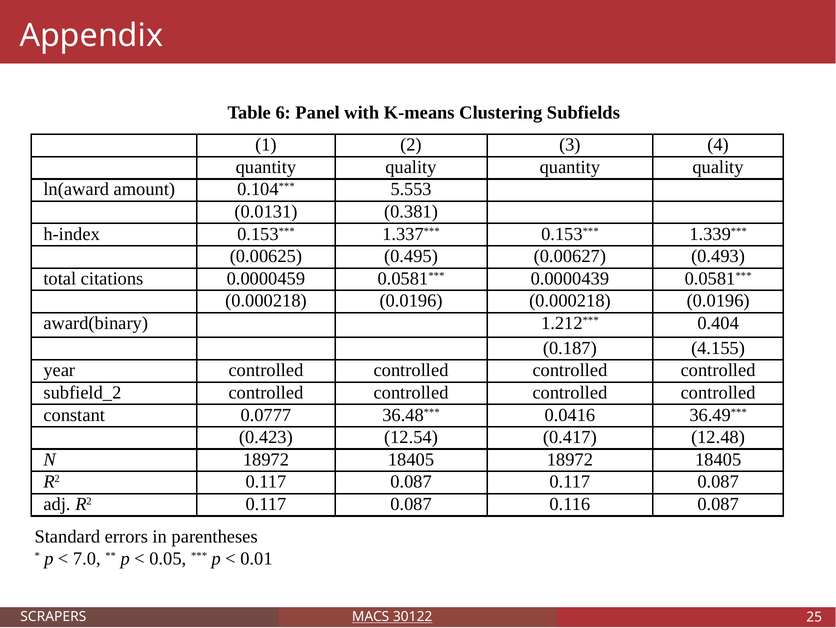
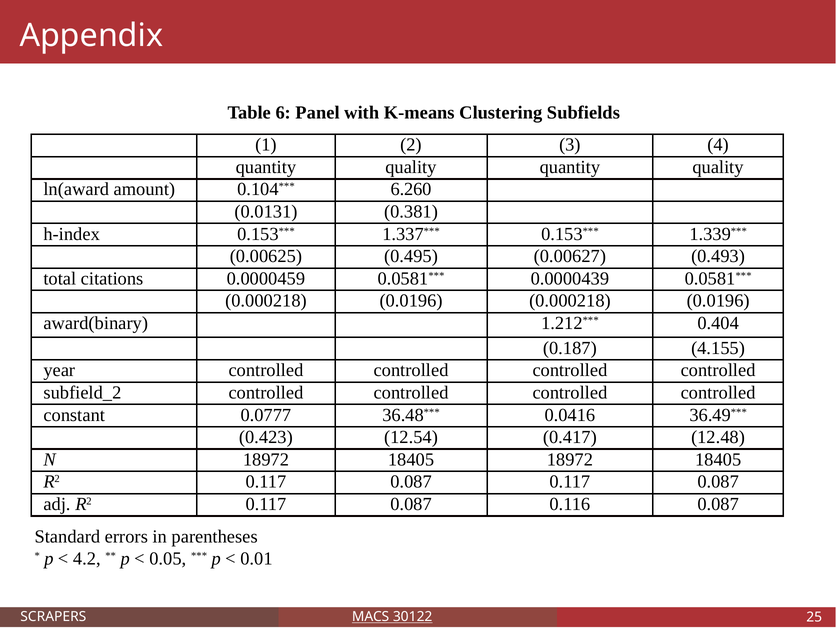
5.553: 5.553 -> 6.260 (411, 189)
7.0: 7.0 -> 4.2 (87, 558)
